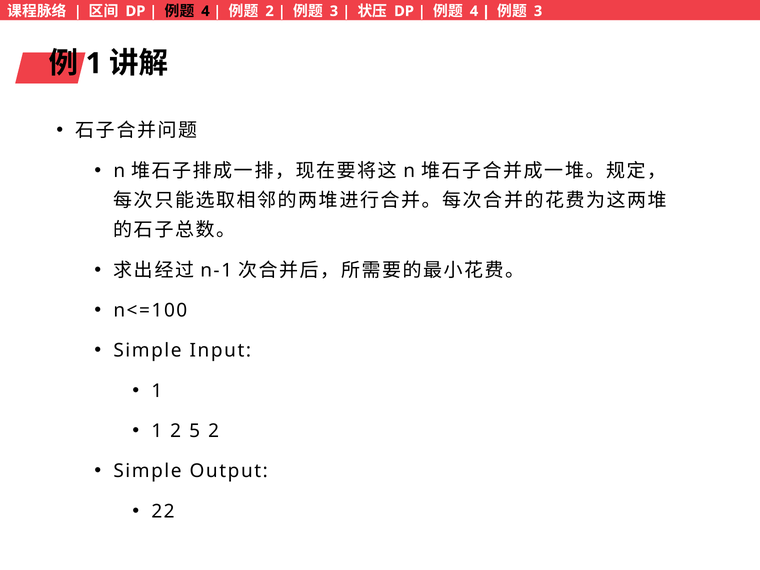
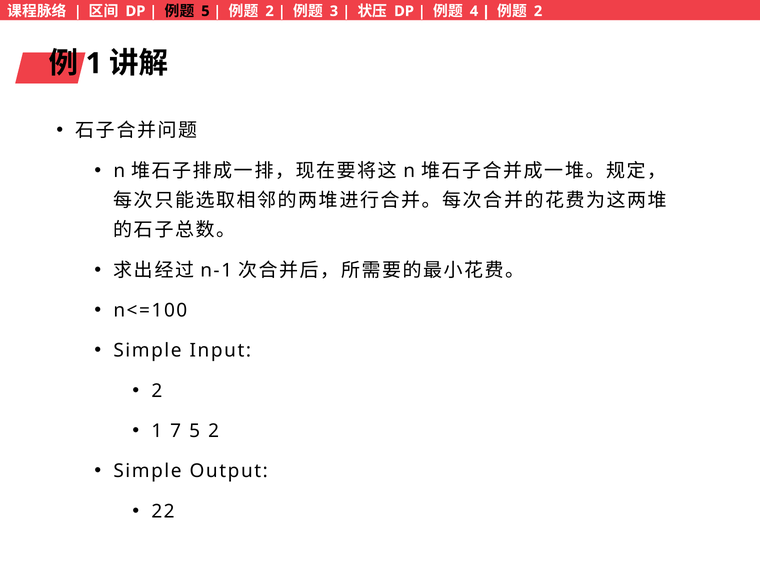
4: 4 -> 5 (205, 11)
3: 3 -> 2 (538, 11)
1: 1 -> 2 (157, 391)
1 2: 2 -> 7 (176, 431)
